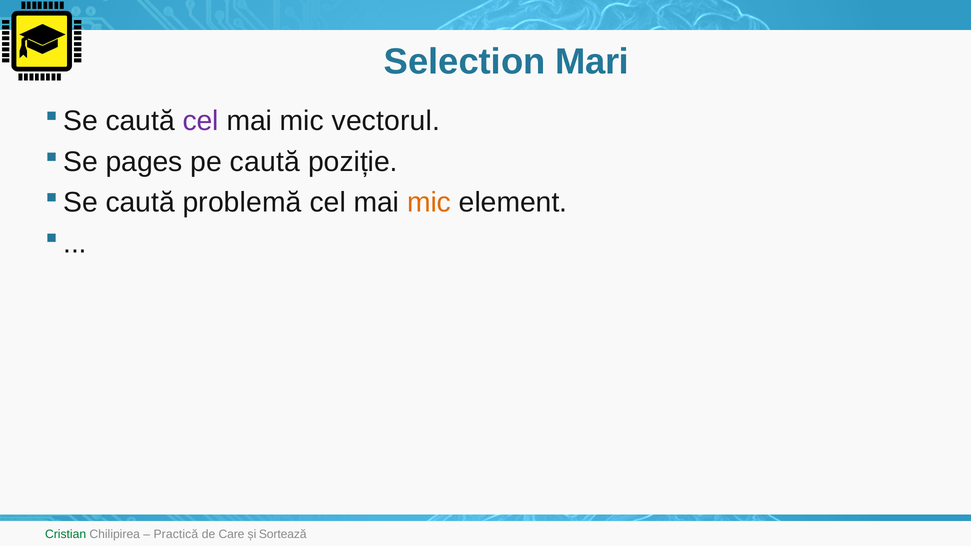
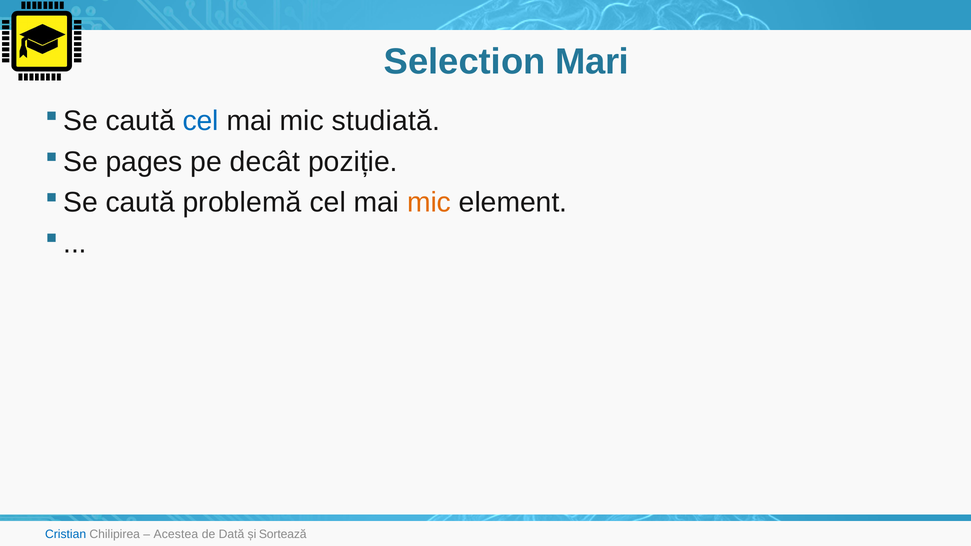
cel colour: purple -> blue (201, 121)
vectorul: vectorul -> studiată (386, 121)
pe caută: caută -> decât (265, 162)
Cristian colour: green -> blue (66, 534)
Practică: Practică -> Acestea (176, 534)
Care: Care -> Dată (231, 534)
